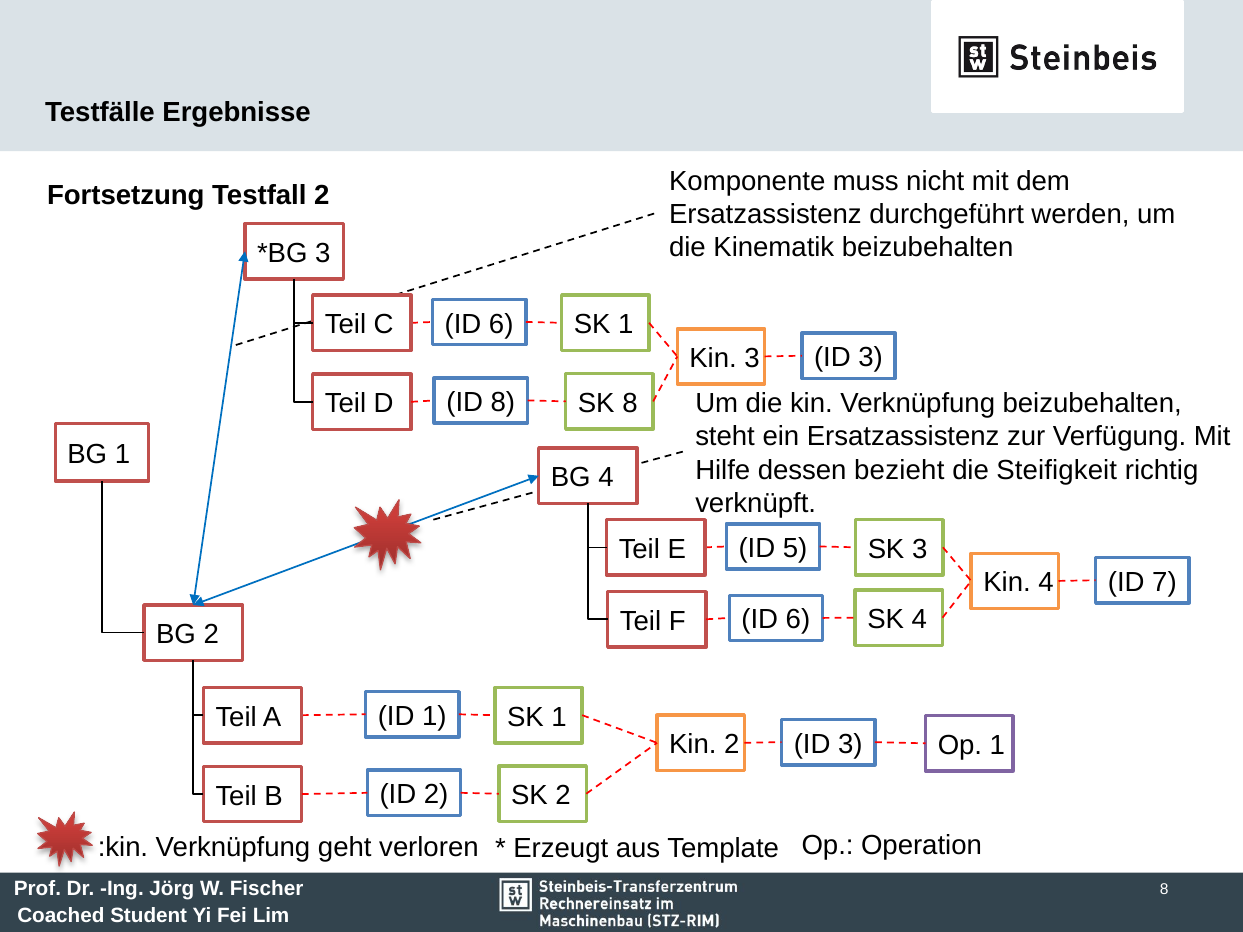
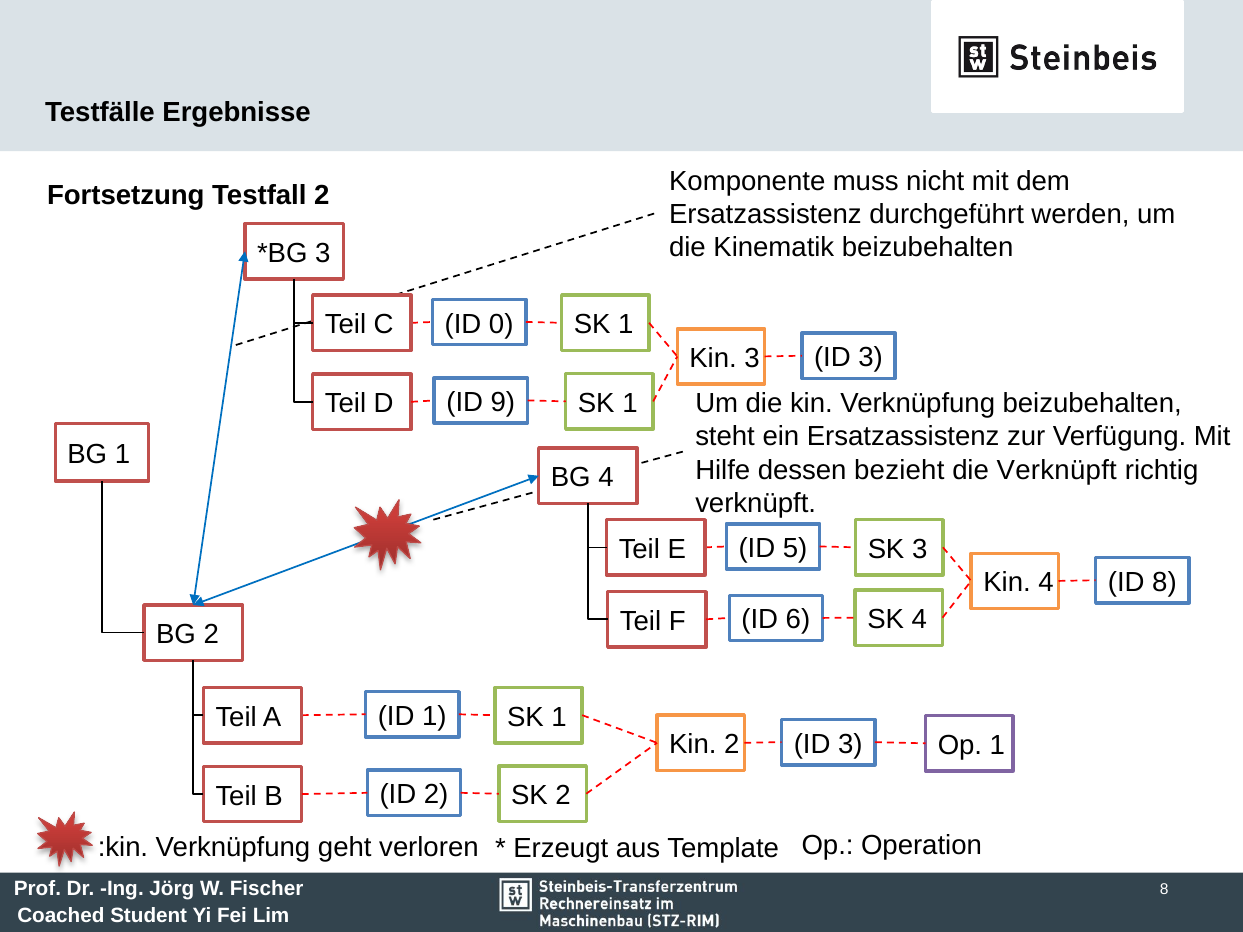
6: 6 -> 0 (501, 324)
ID 8: 8 -> 9 (503, 403)
8: 8 -> 1 (630, 403)
die Steifigkeit: Steifigkeit -> Verknüpft (1057, 470)
ID 7: 7 -> 8 (1164, 582)
